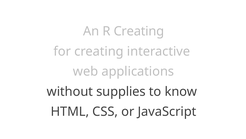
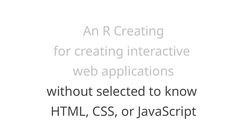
supplies: supplies -> selected (121, 91)
